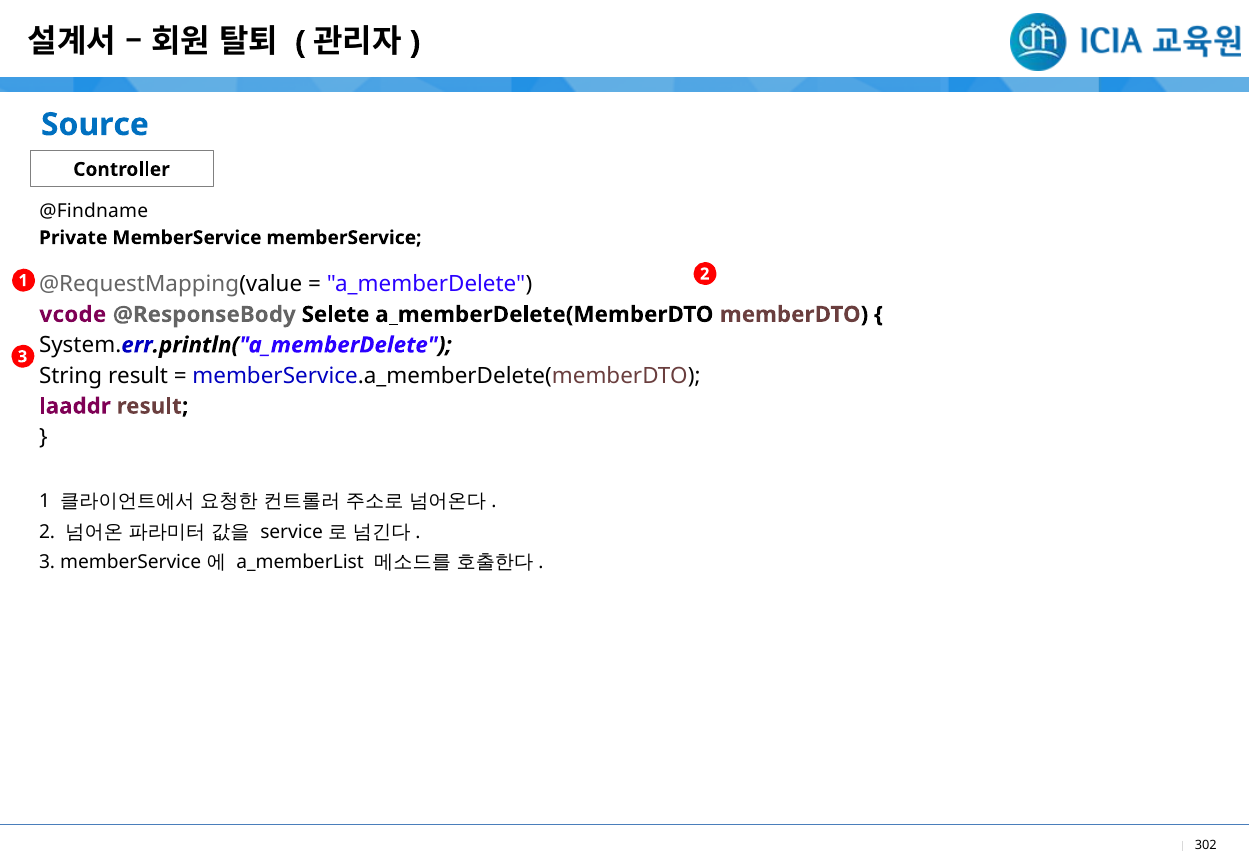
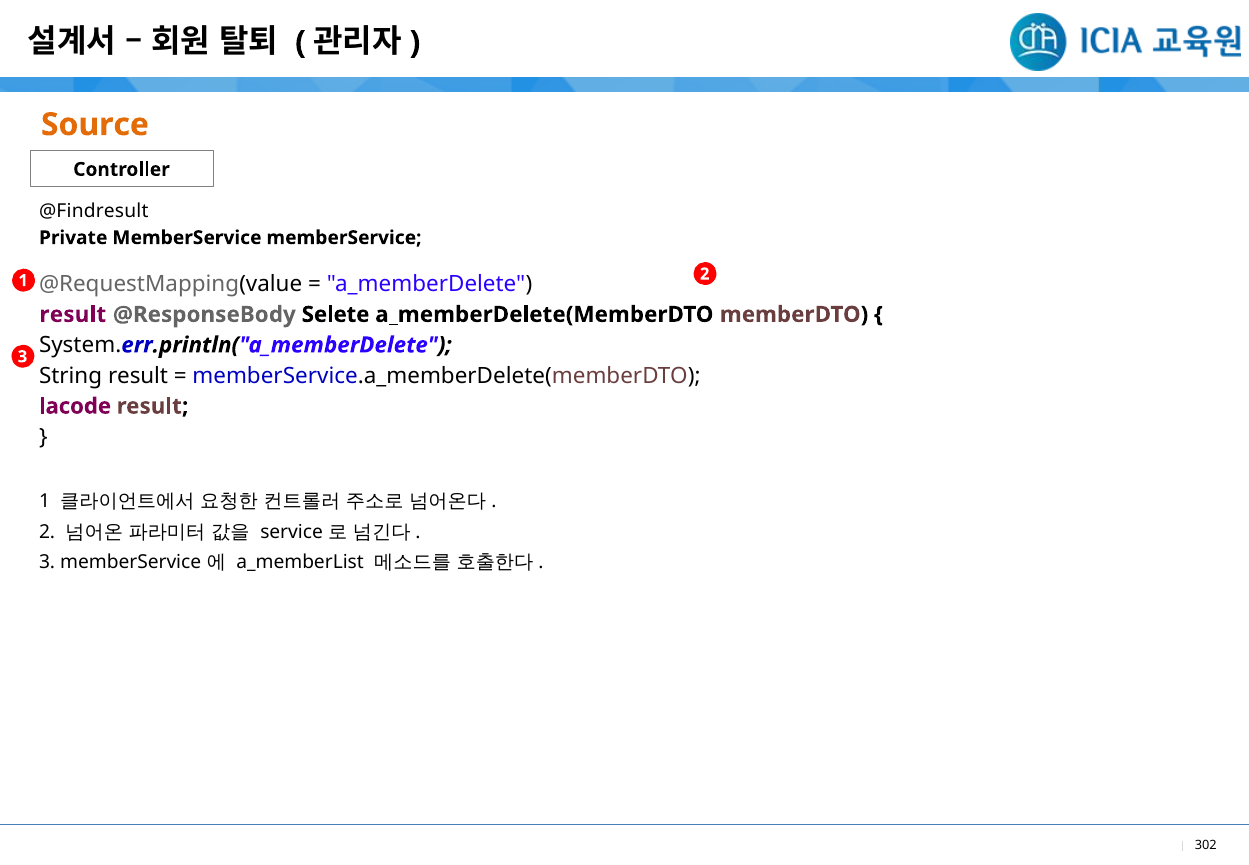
Source colour: blue -> orange (95, 125)
@Findname: @Findname -> @Findresult (94, 211)
vcode: vcode -> result (73, 314)
laaddr: laaddr -> lacode (75, 406)
